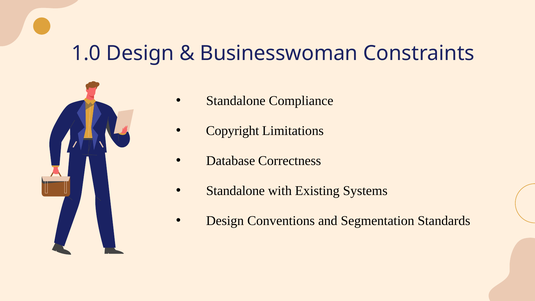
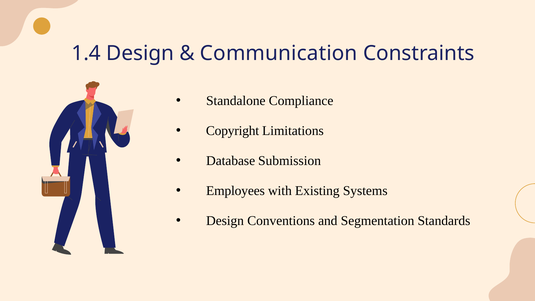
1.0: 1.0 -> 1.4 (86, 53)
Businesswoman: Businesswoman -> Communication (279, 53)
Correctness: Correctness -> Submission (290, 161)
Standalone: Standalone -> Employees (235, 191)
